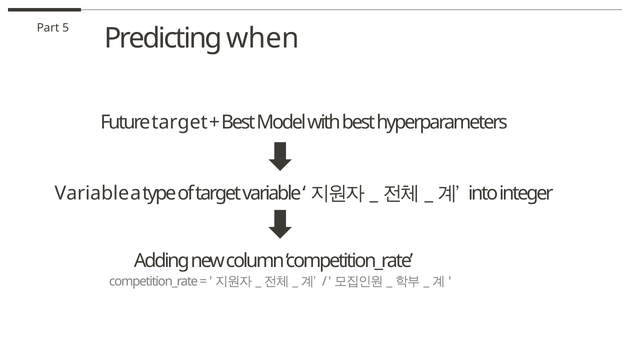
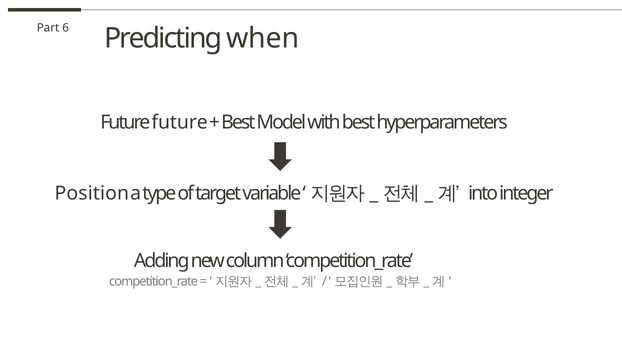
5: 5 -> 6 (66, 28)
Future target: target -> future (180, 122)
Variable: Variable -> Position (92, 193)
